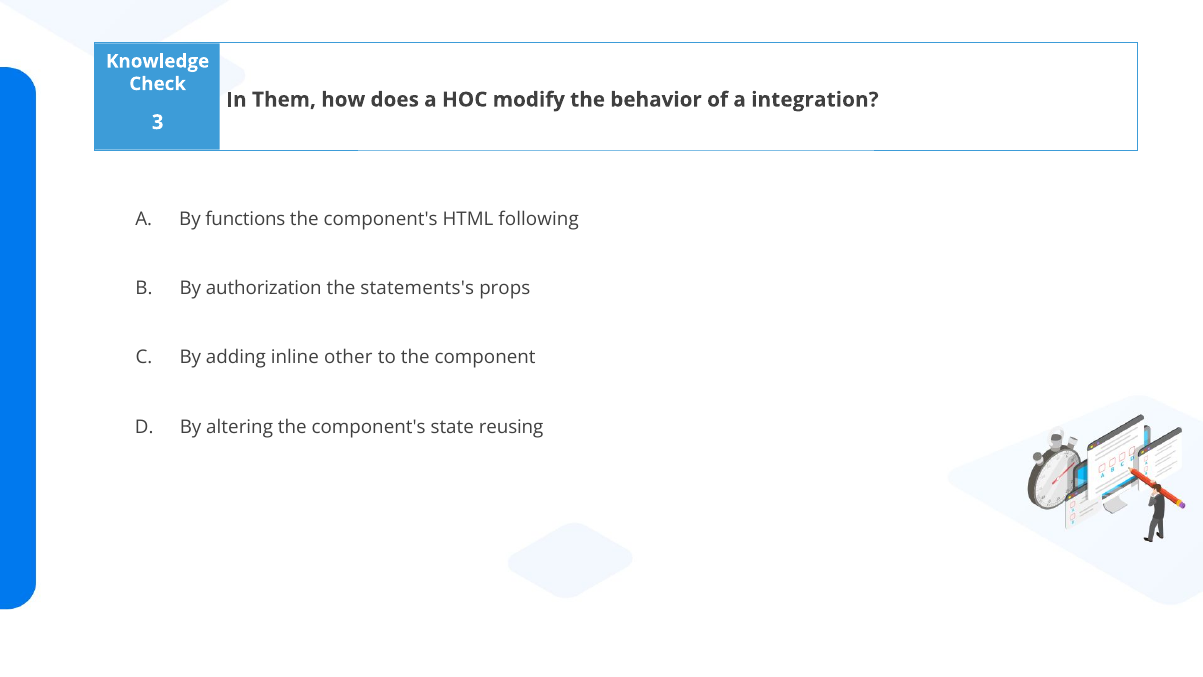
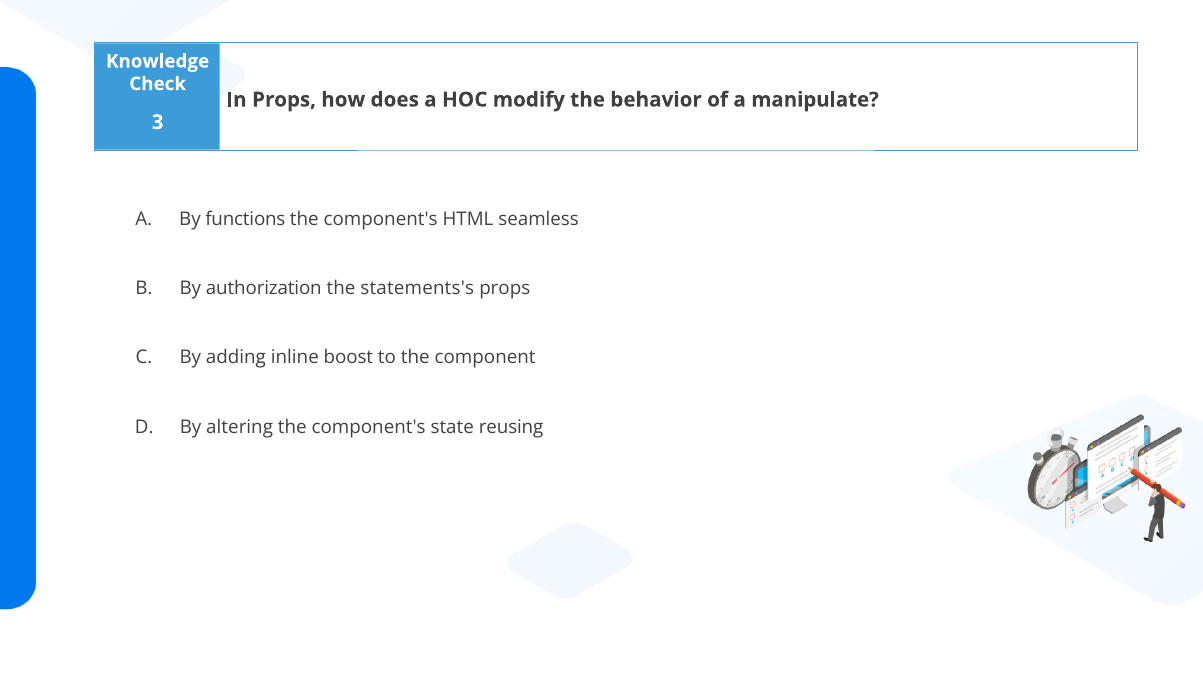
In Them: Them -> Props (284, 100)
integration: integration -> manipulate (815, 100)
following: following -> seamless (539, 219)
other: other -> boost (348, 357)
